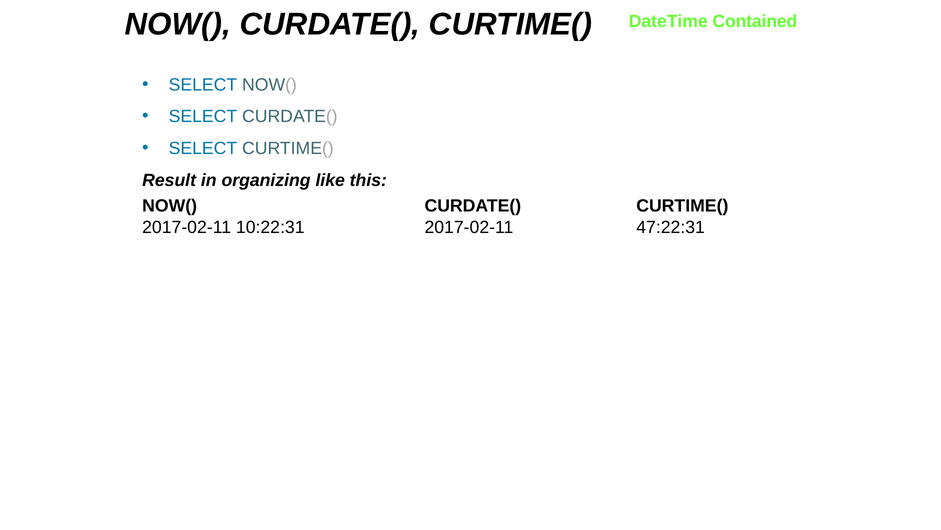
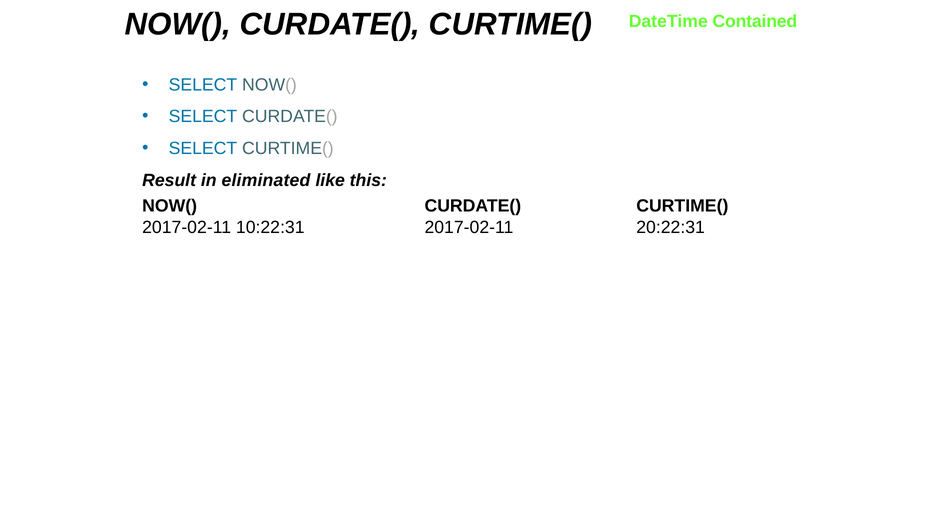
organizing: organizing -> eliminated (266, 180)
47:22:31: 47:22:31 -> 20:22:31 (671, 227)
